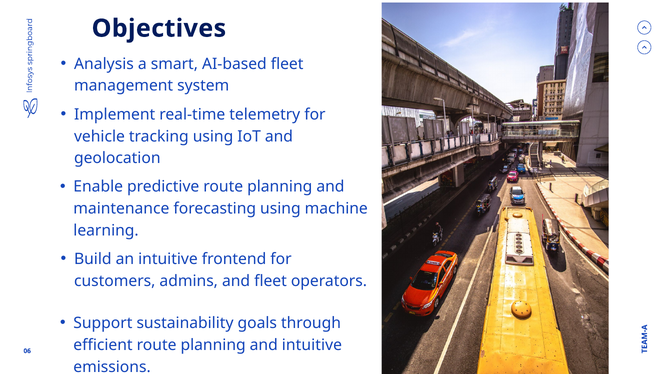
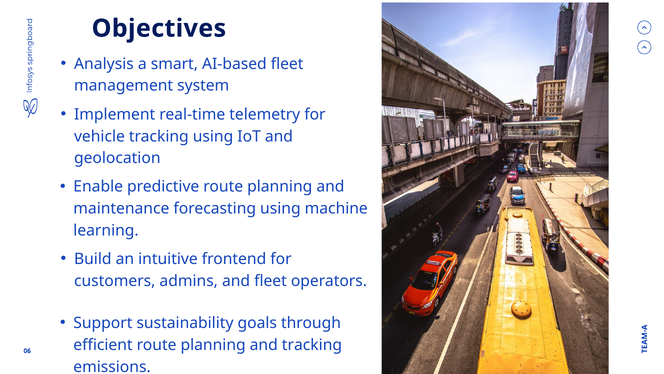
and intuitive: intuitive -> tracking (312, 344)
